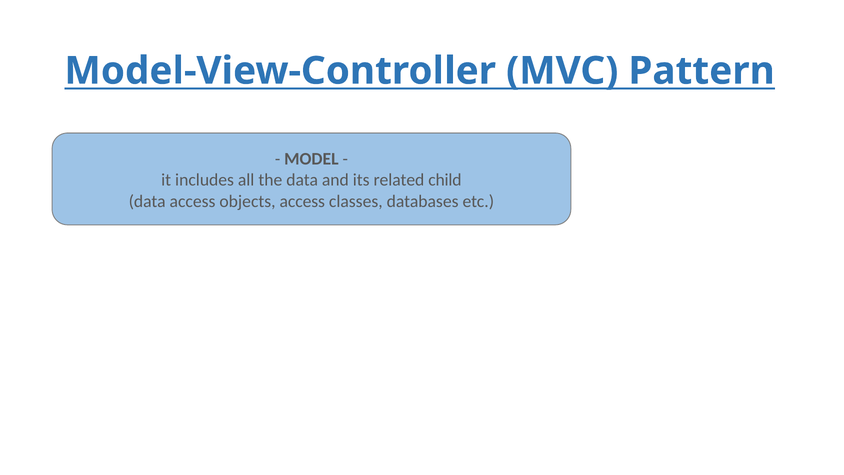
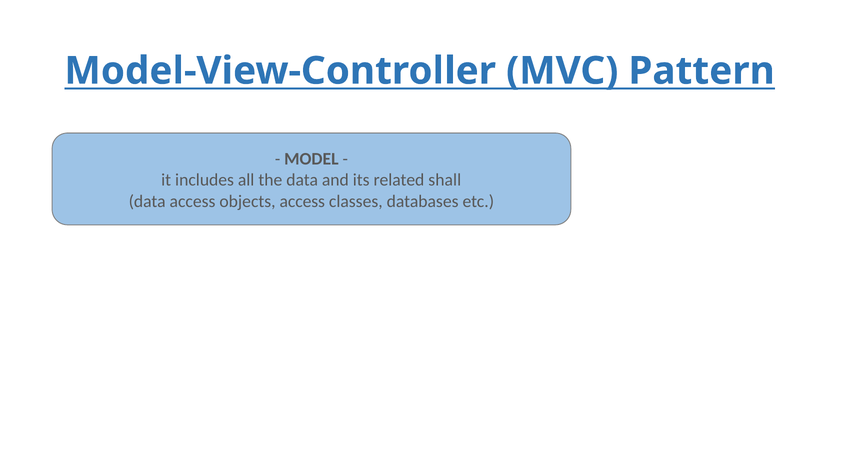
child: child -> shall (445, 180)
